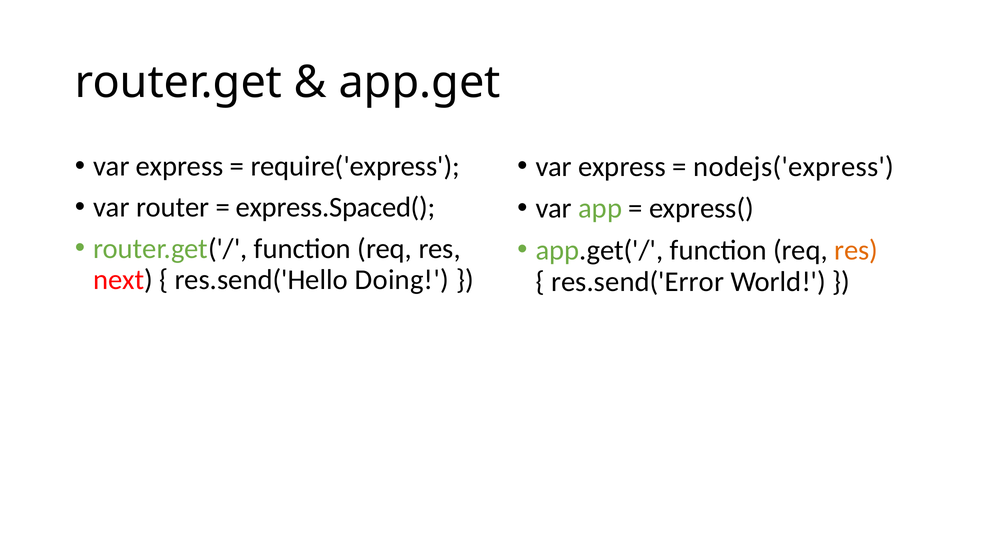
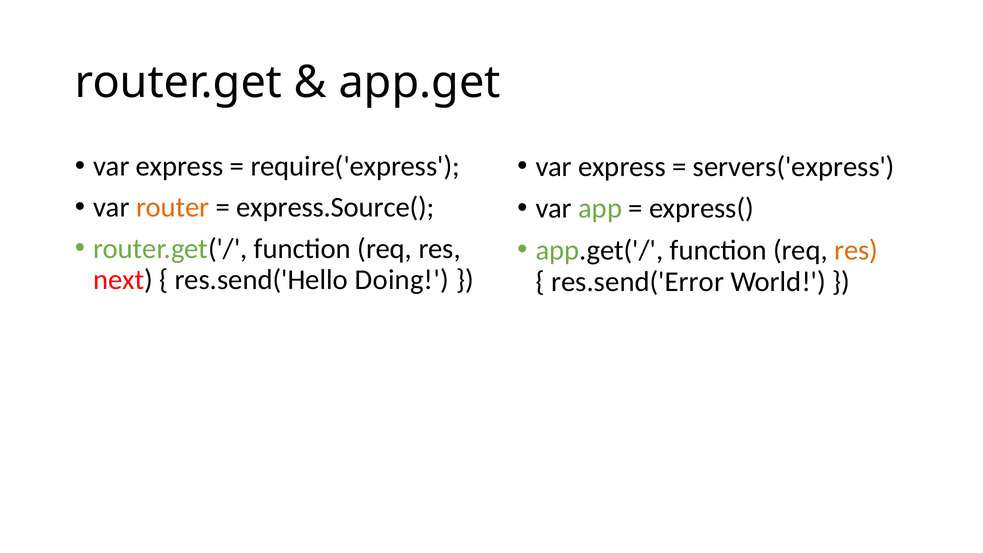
nodejs('express: nodejs('express -> servers('express (794, 167)
router colour: black -> orange (173, 207)
express.Spaced(: express.Spaced( -> express.Source( (335, 207)
